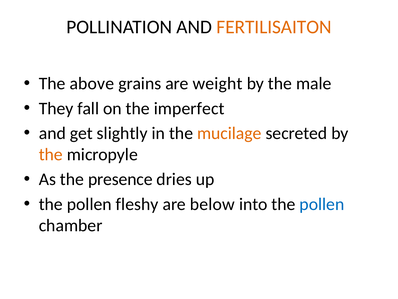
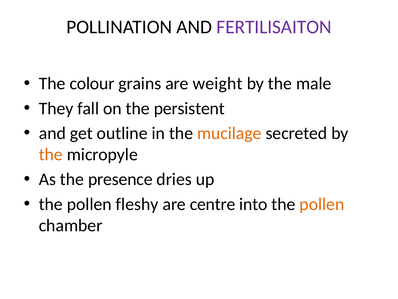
FERTILISAITON colour: orange -> purple (274, 27)
above: above -> colour (92, 83)
imperfect: imperfect -> persistent (189, 108)
slightly: slightly -> outline (122, 133)
below: below -> centre (213, 204)
pollen colour: blue -> orange (322, 204)
